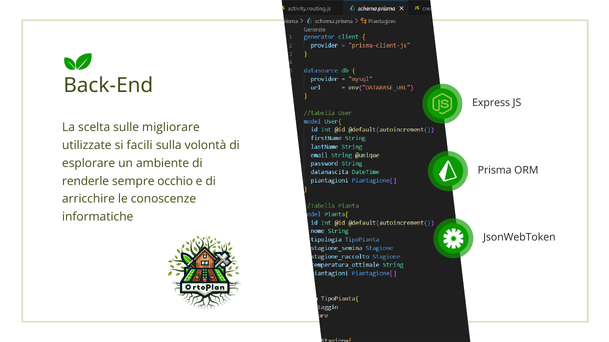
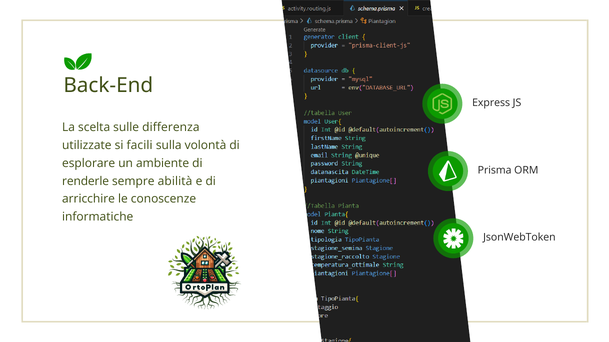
migliorare: migliorare -> differenza (171, 127)
occhio: occhio -> abilità (175, 181)
